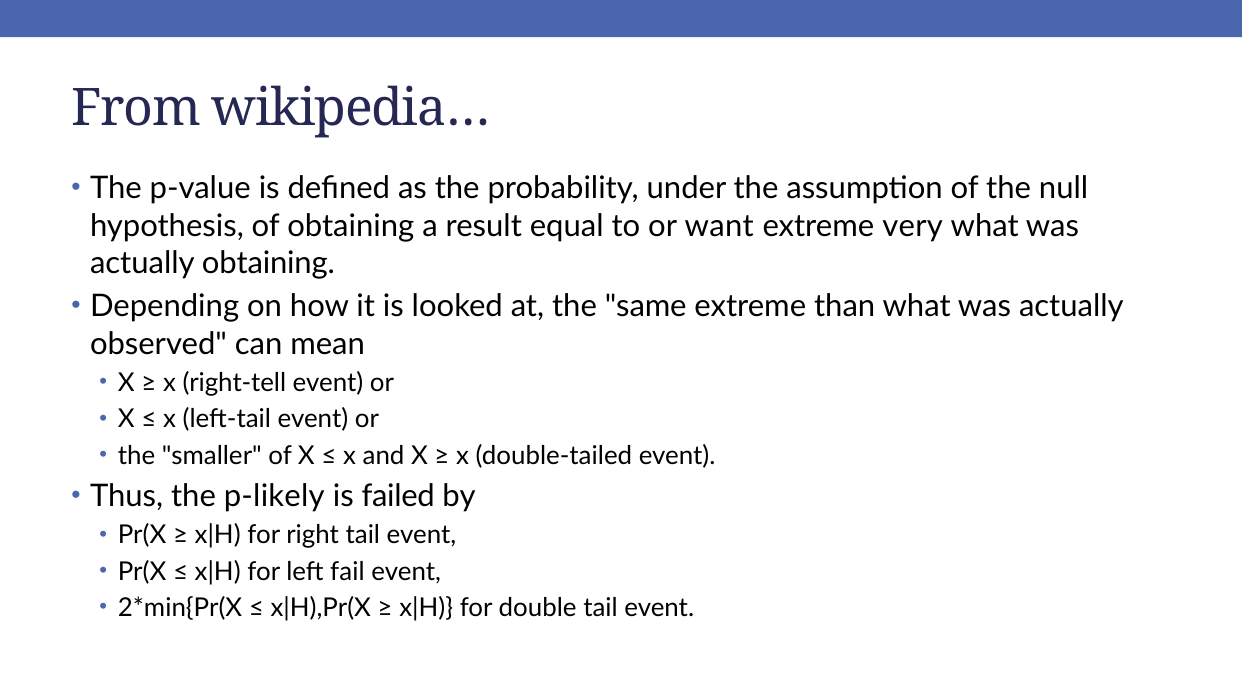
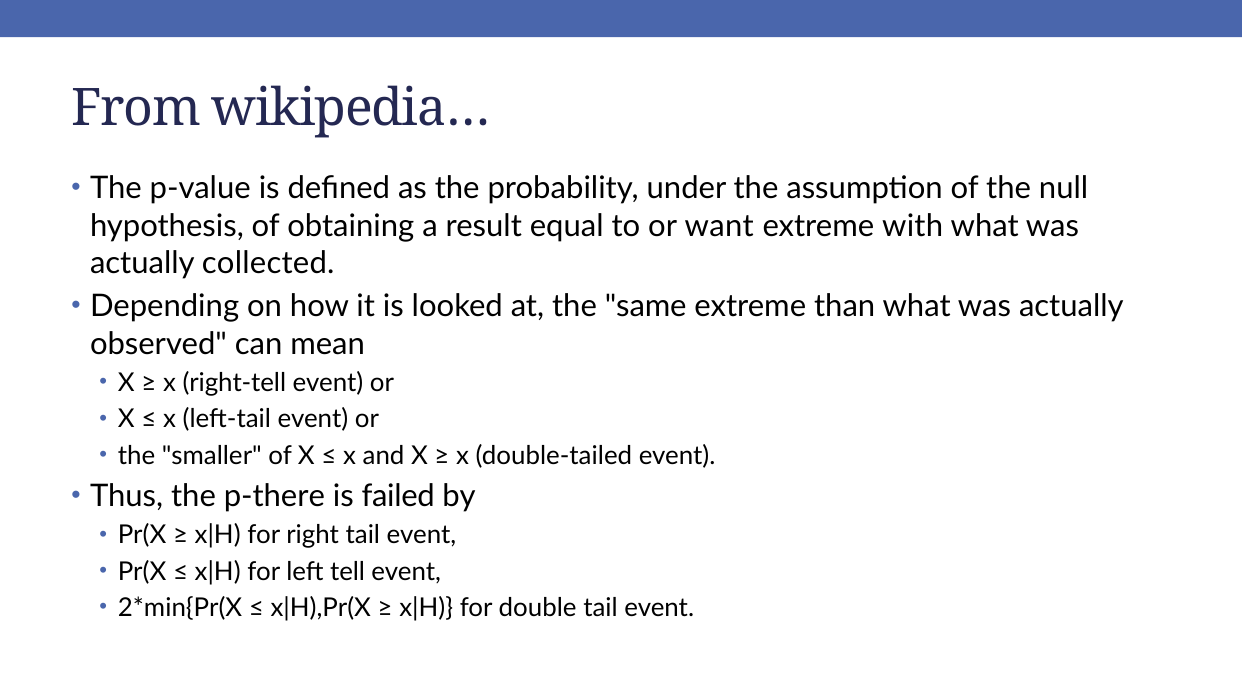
very: very -> with (913, 226)
actually obtaining: obtaining -> collected (268, 263)
p-likely: p-likely -> p-there (274, 496)
fail: fail -> tell (348, 571)
